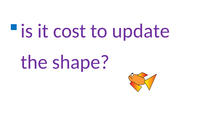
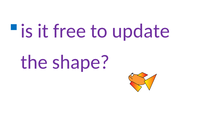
cost: cost -> free (70, 31)
